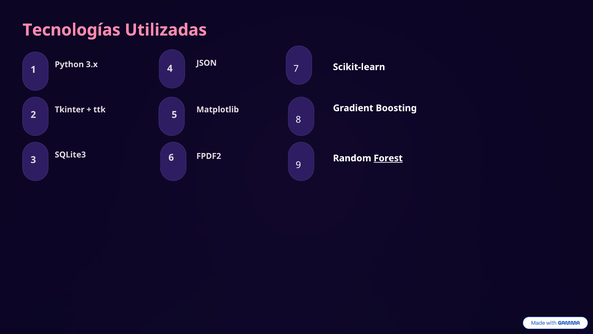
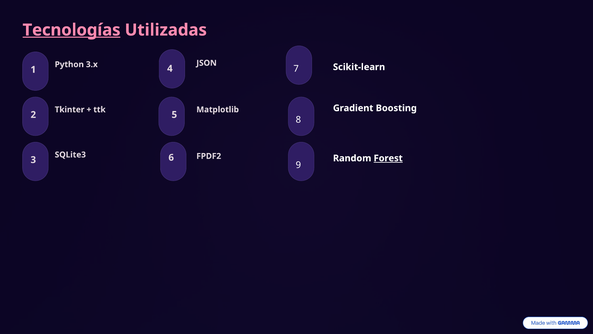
Tecnologías underline: none -> present (72, 30)
